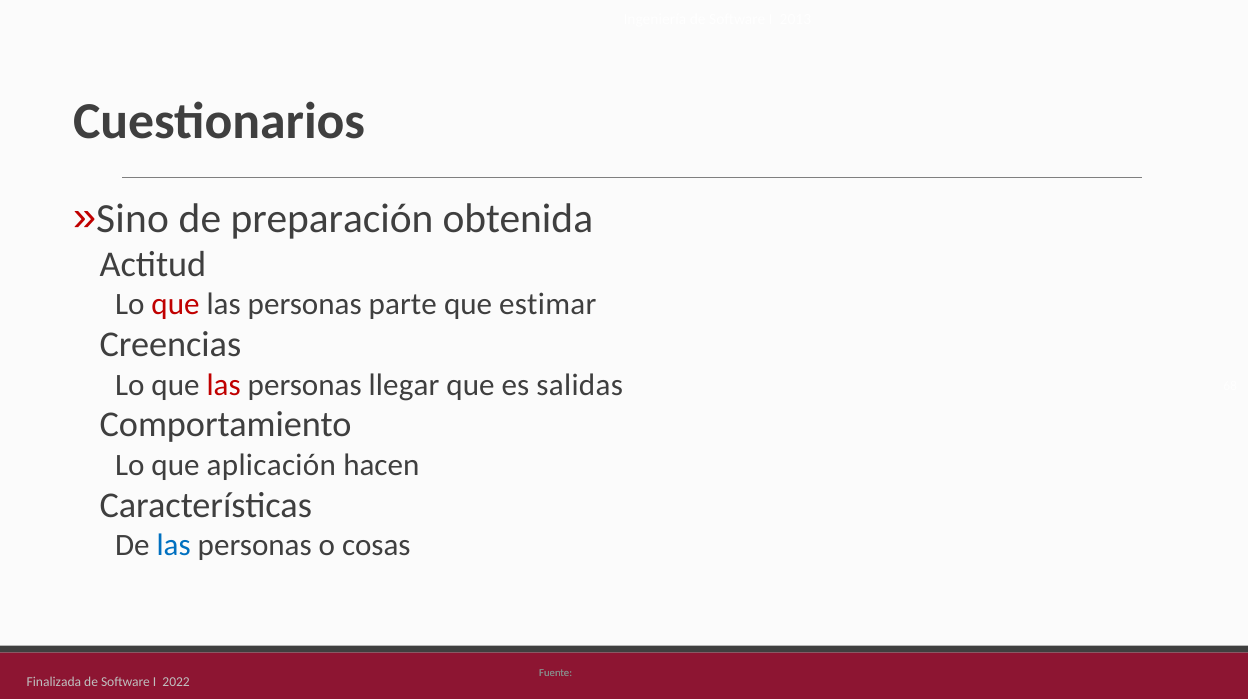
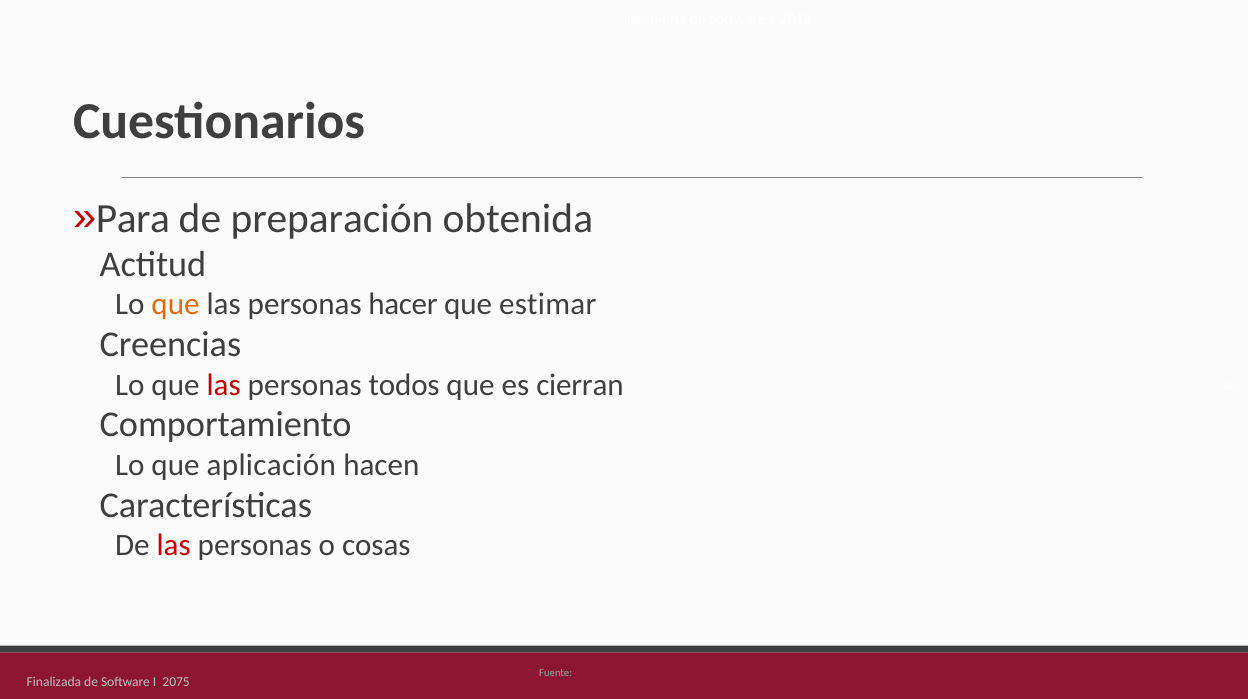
Sino: Sino -> Para (133, 219)
que colour: red -> orange (176, 305)
parte: parte -> hacer (403, 305)
llegar: llegar -> todos (404, 385)
salidas: salidas -> cierran (580, 385)
las colour: blue -> red (174, 546)
2022: 2022 -> 2075 (176, 682)
